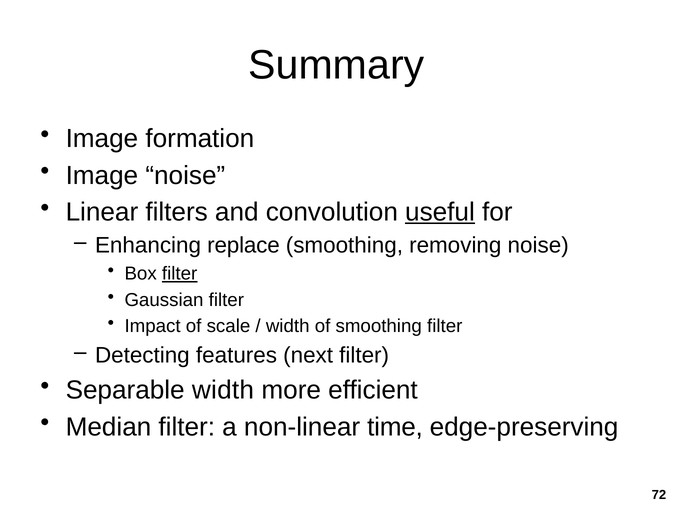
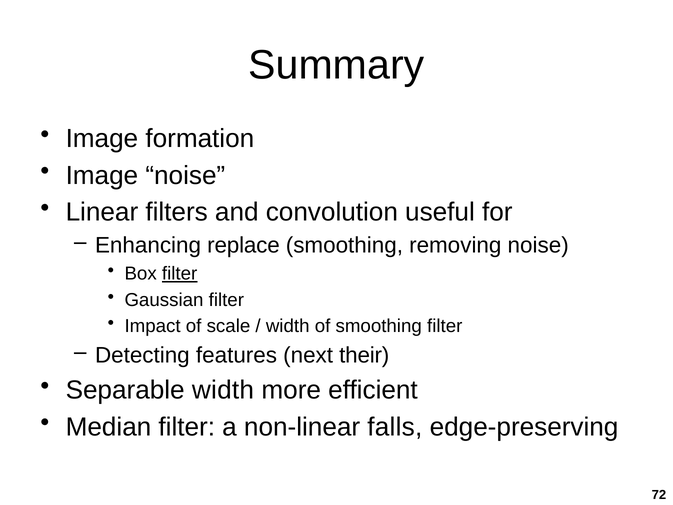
useful underline: present -> none (440, 212)
next filter: filter -> their (364, 355)
time: time -> falls (395, 427)
